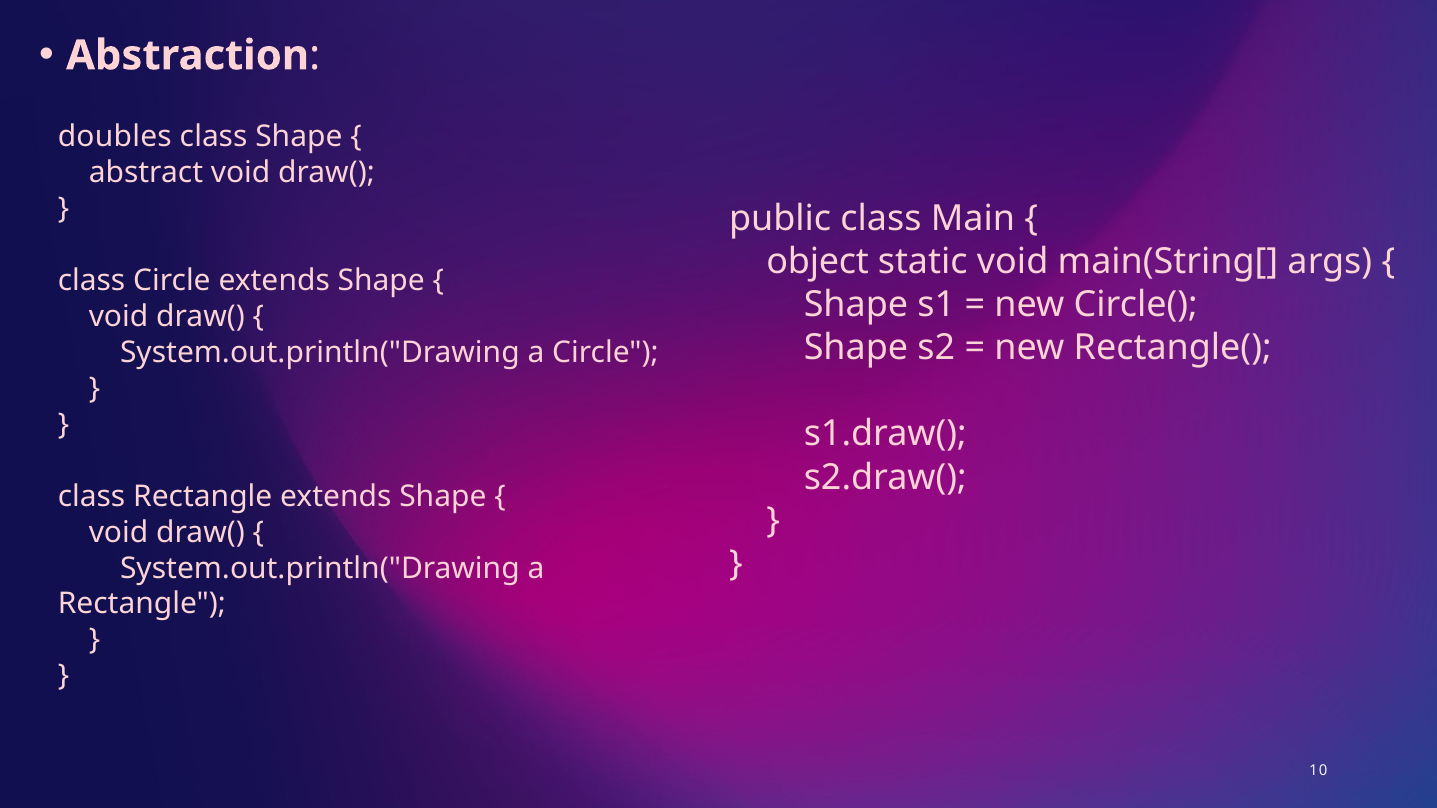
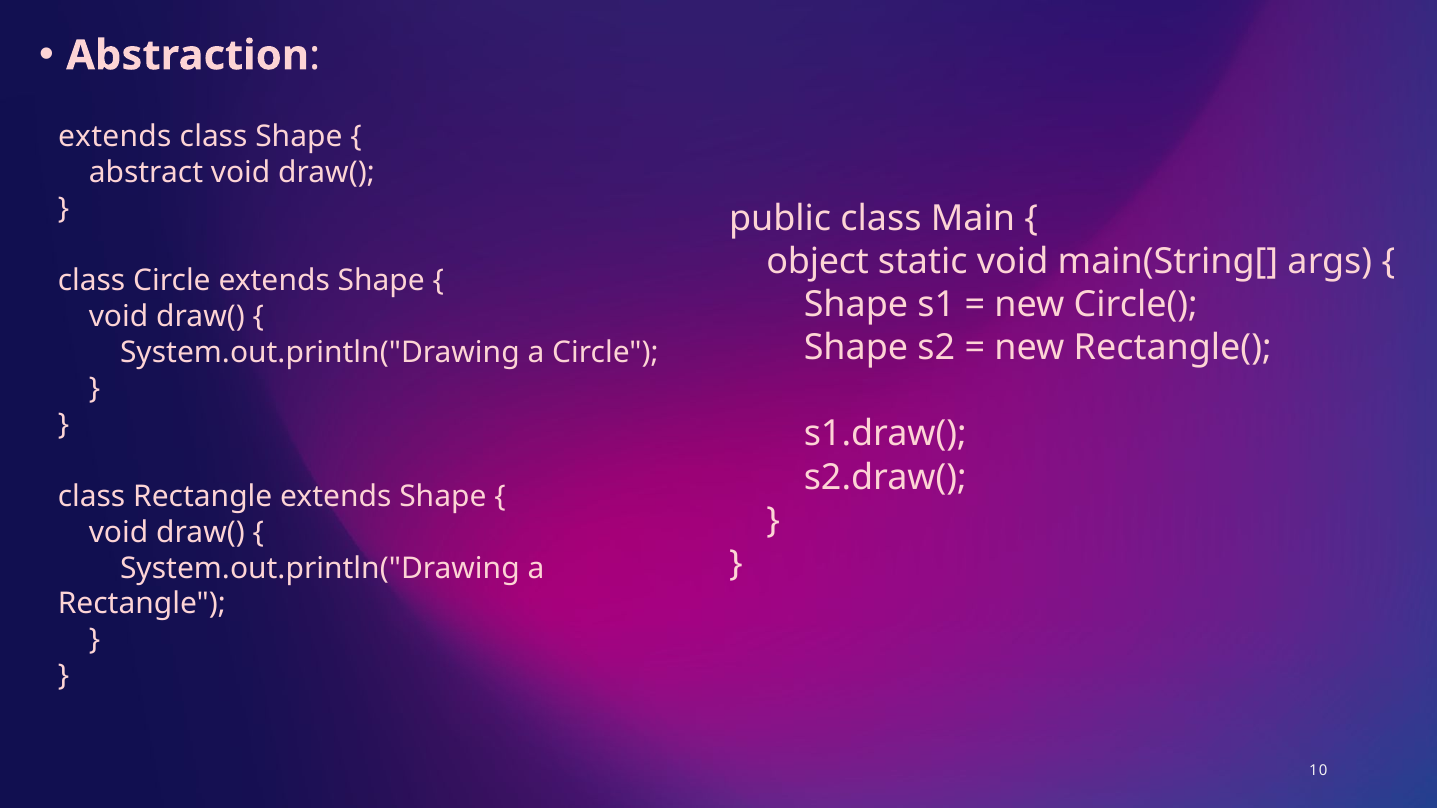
doubles: doubles -> extends (115, 137)
